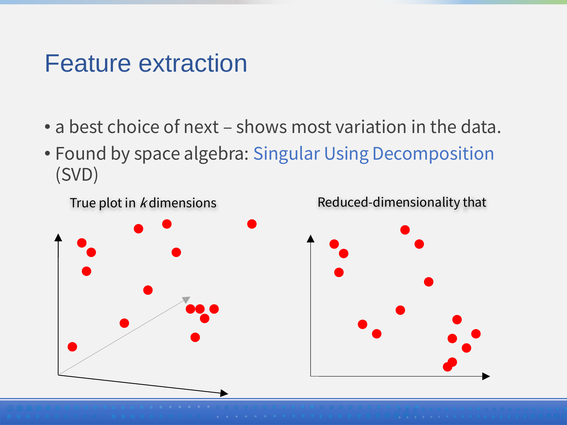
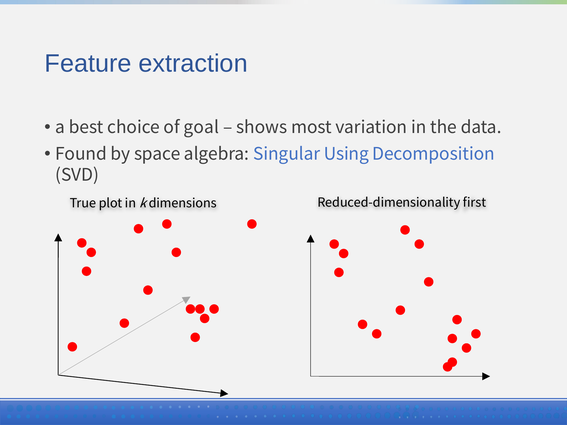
next: next -> goal (201, 128)
that: that -> first (475, 203)
